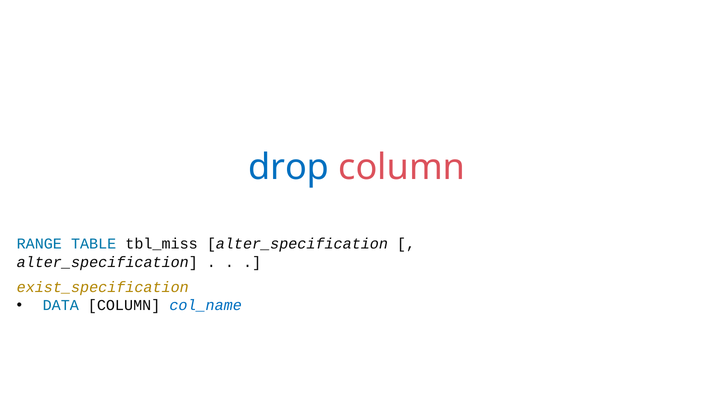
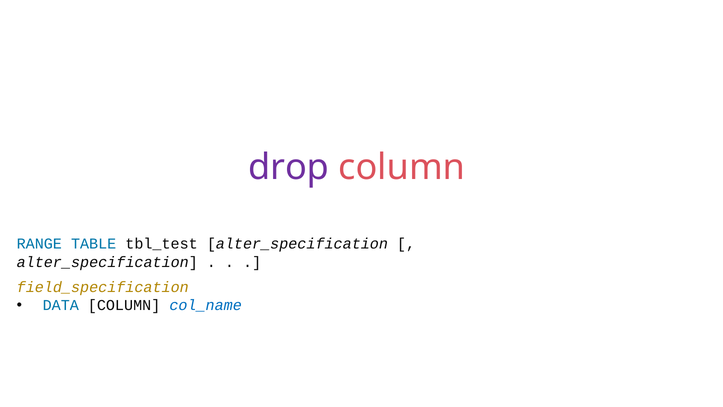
drop colour: blue -> purple (289, 167)
tbl_miss: tbl_miss -> tbl_test (162, 244)
exist_specification: exist_specification -> field_specification (103, 287)
